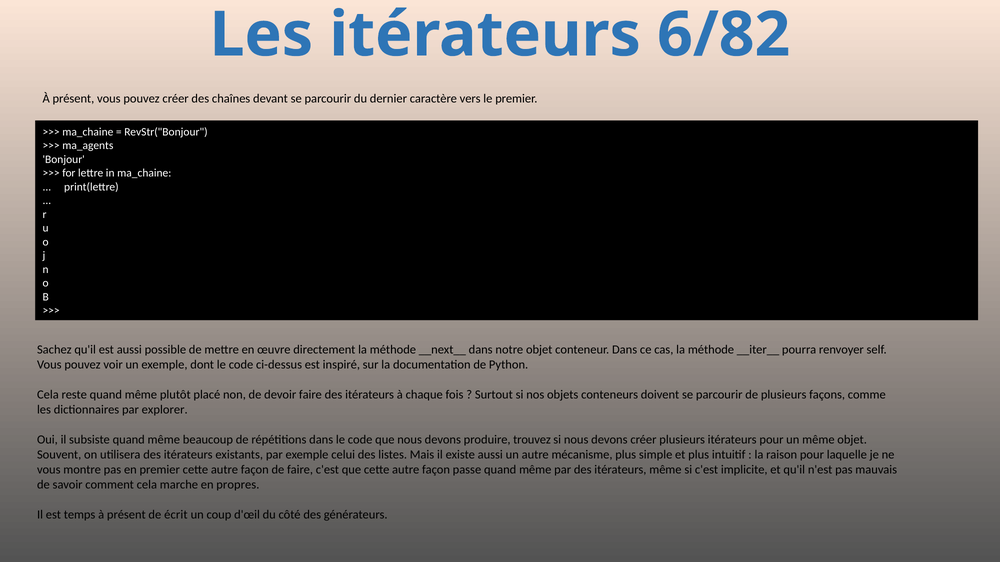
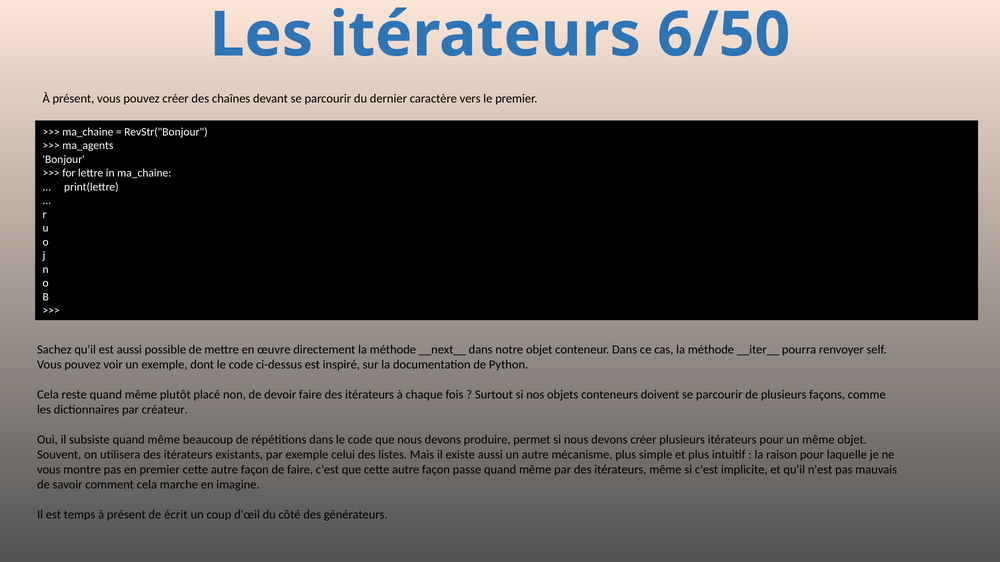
6/82: 6/82 -> 6/50 (724, 35)
explorer: explorer -> créateur (165, 410)
trouvez: trouvez -> permet (532, 440)
propres: propres -> imagine (238, 485)
